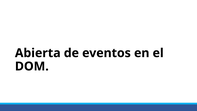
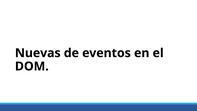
Abierta: Abierta -> Nuevas (38, 53)
